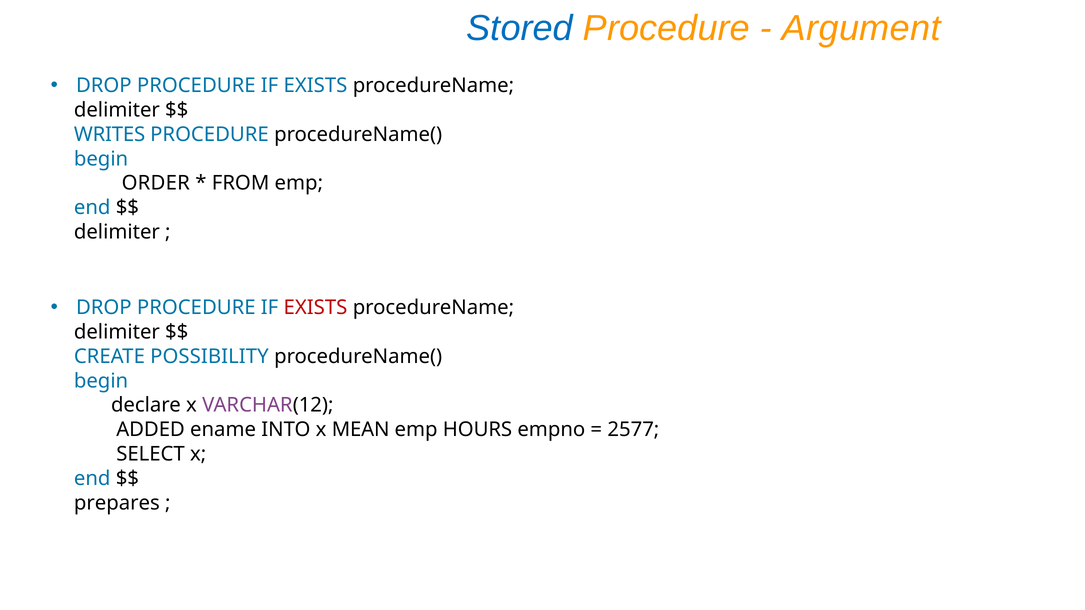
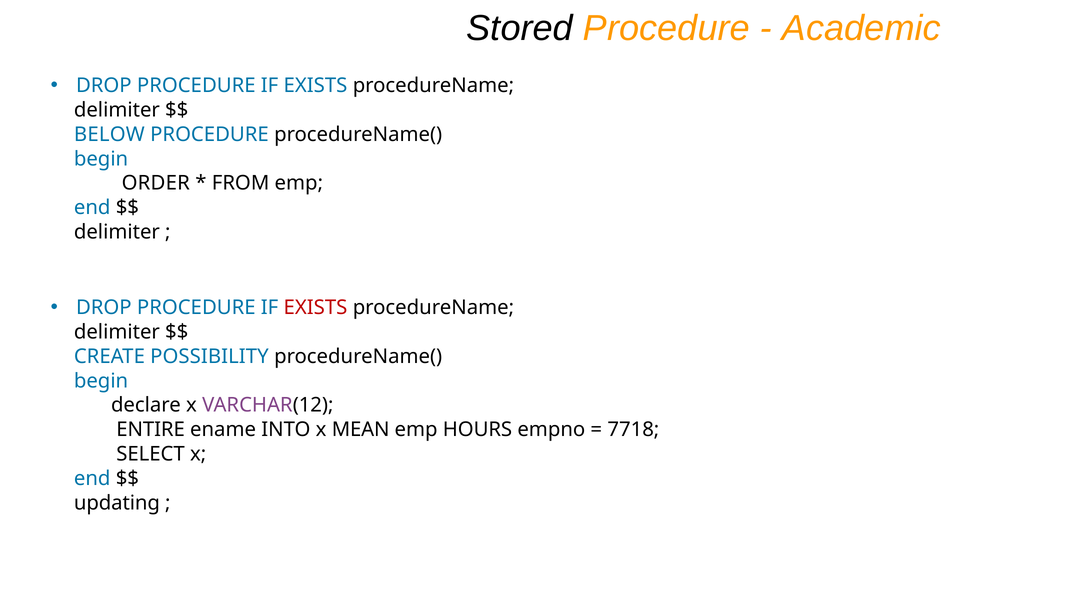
Stored colour: blue -> black (520, 28)
Argument: Argument -> Academic (861, 28)
WRITES: WRITES -> BELOW (109, 135)
ADDED: ADDED -> ENTIRE (151, 430)
2577: 2577 -> 7718 (633, 430)
prepares: prepares -> updating (117, 503)
